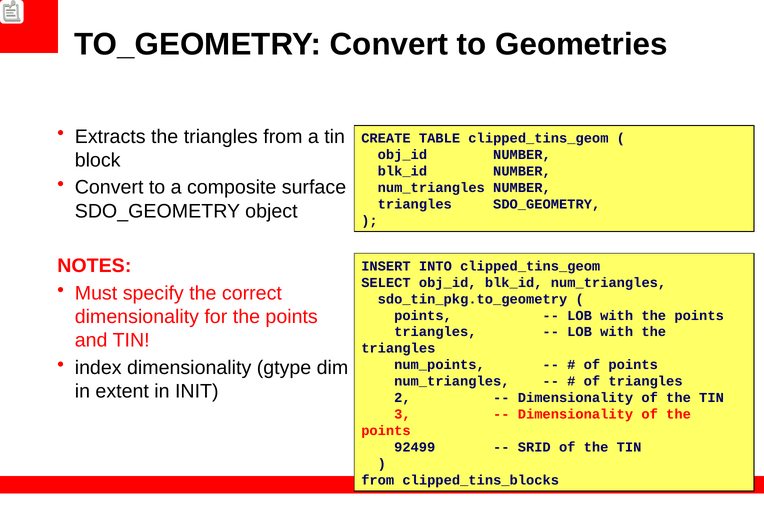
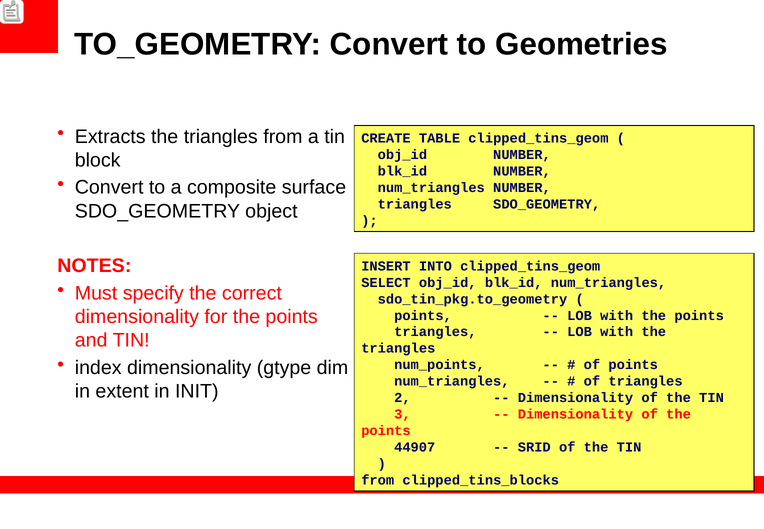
92499: 92499 -> 44907 (415, 447)
